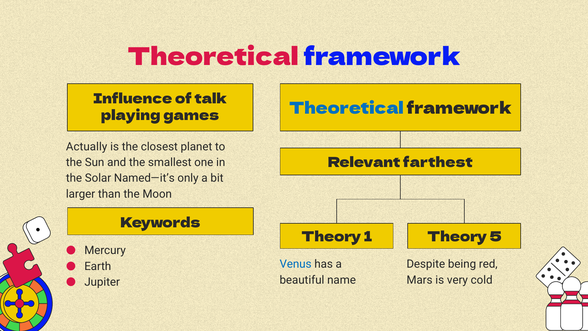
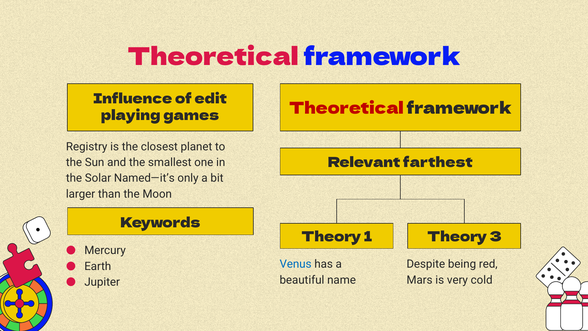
talk: talk -> edit (211, 99)
Theoretical colour: blue -> red (346, 108)
Actually: Actually -> Registry (87, 147)
5: 5 -> 3 (496, 237)
